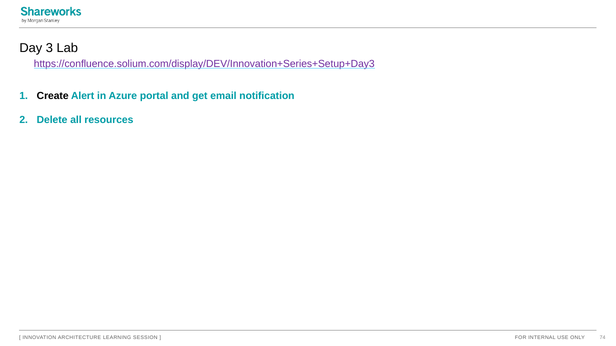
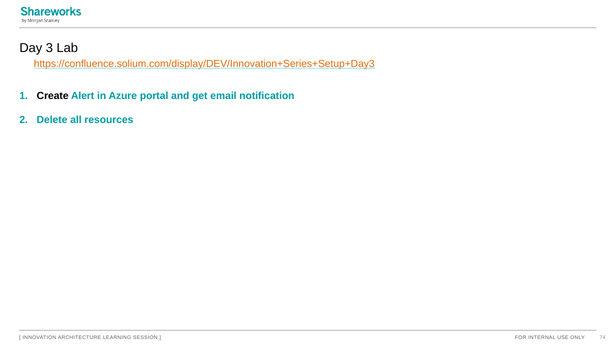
https://confluence.solium.com/display/DEV/Innovation+Series+Setup+Day3 colour: purple -> orange (204, 64)
